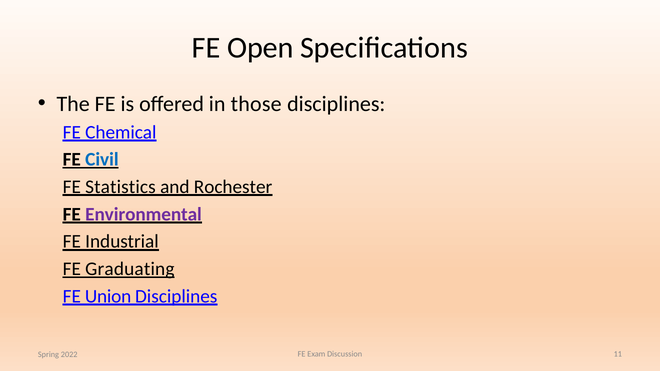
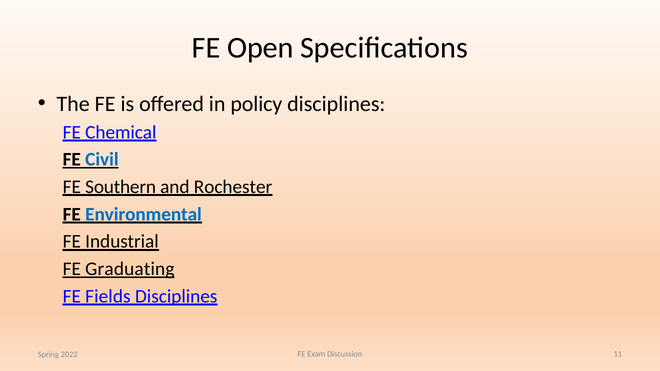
those: those -> policy (256, 104)
Statistics: Statistics -> Southern (121, 187)
Environmental colour: purple -> blue (144, 214)
Union: Union -> Fields (108, 297)
